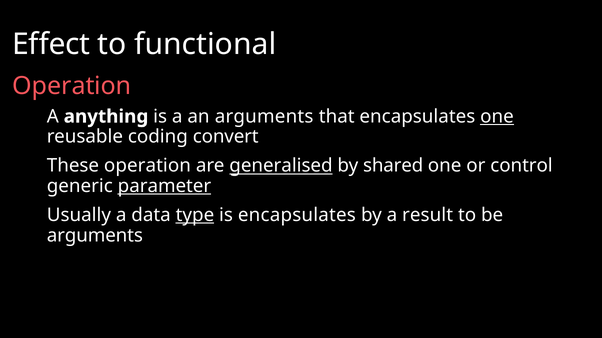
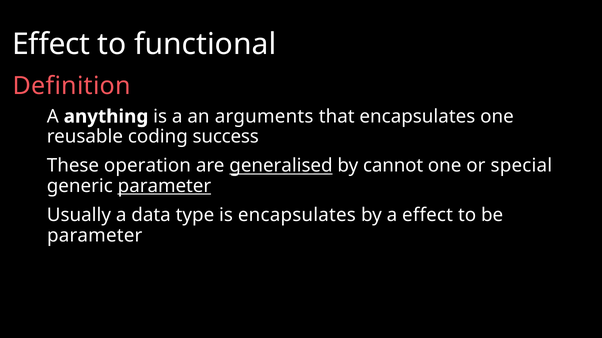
Operation: Operation -> Definition (72, 86)
one underline: present -> none (497, 117)
convert: convert -> success (226, 137)
shared: shared -> cannot (393, 166)
control: control -> special (521, 166)
type underline: present -> none (195, 216)
a result: result -> effect (428, 216)
arguments: arguments -> parameter (95, 236)
